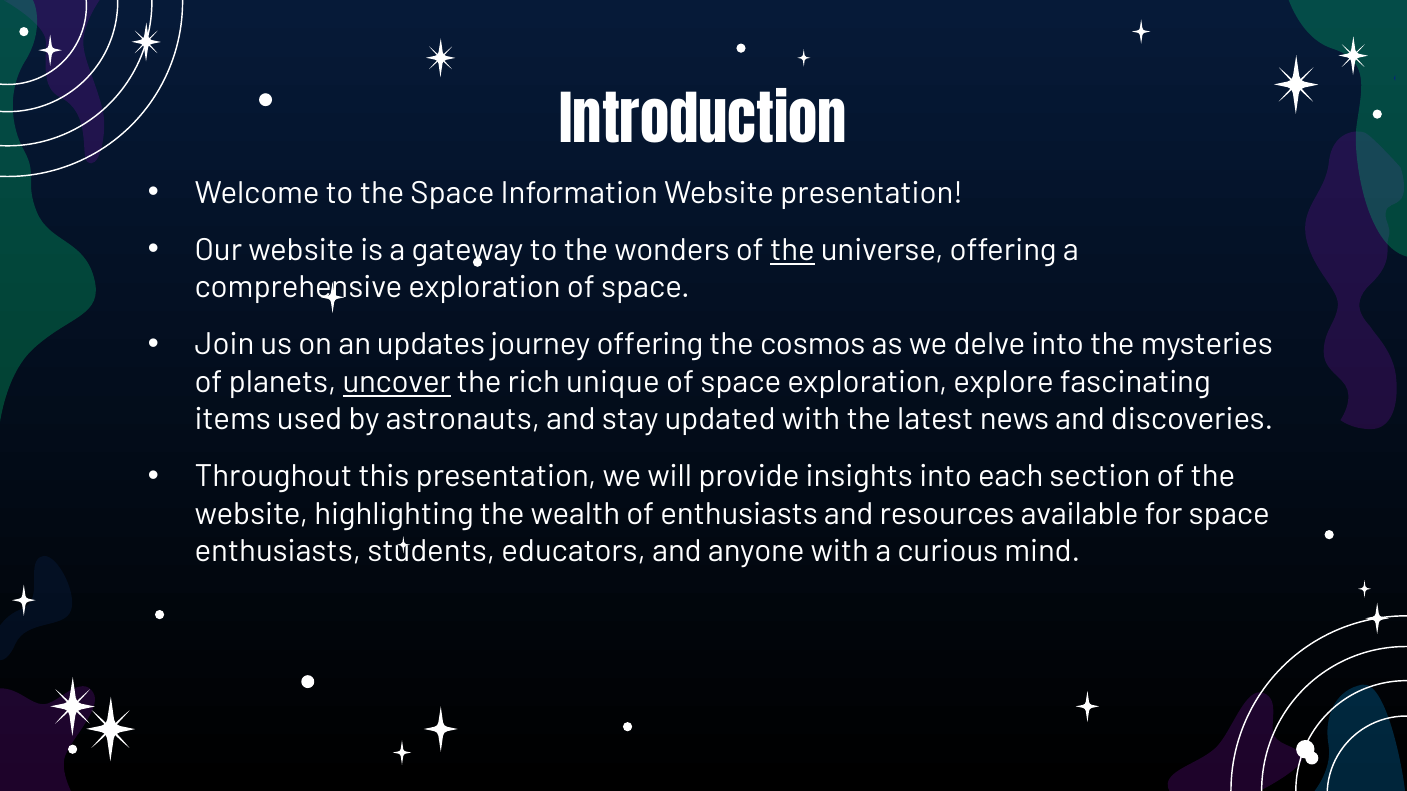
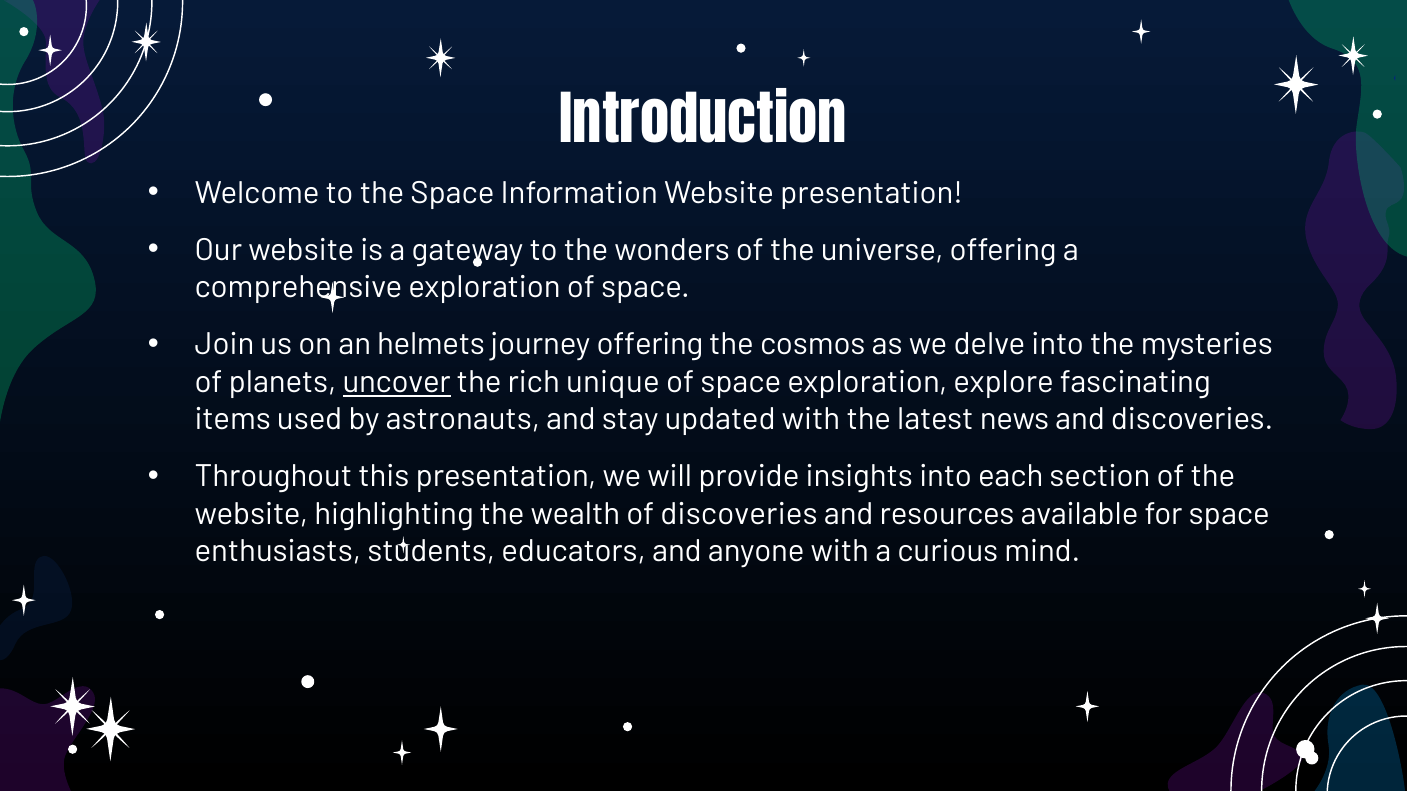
the underline: present -> none (792, 250)
updates: updates -> helmets (431, 345)
of enthusiasts: enthusiasts -> discoveries (739, 514)
